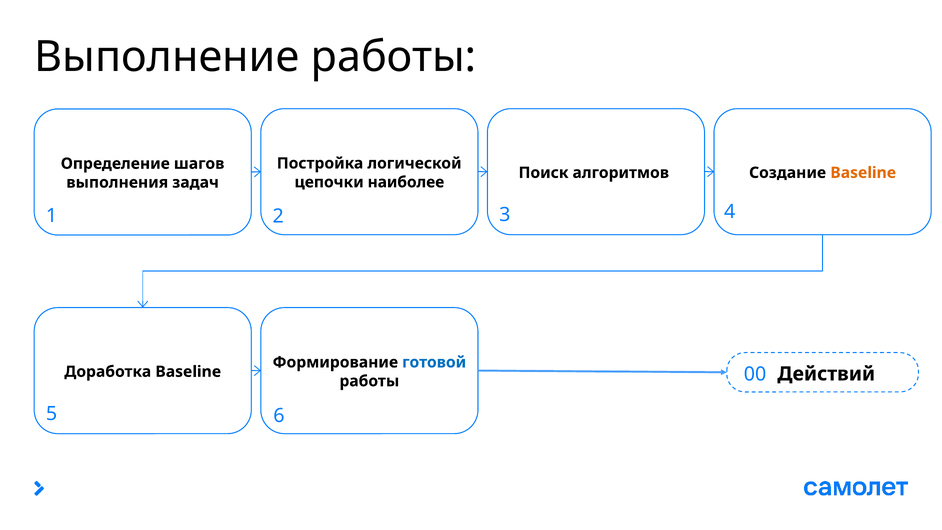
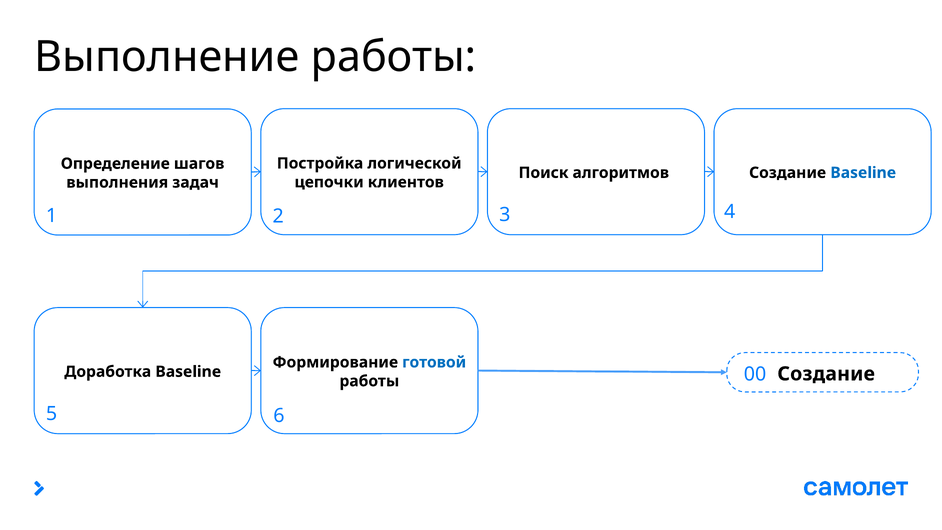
Baseline colour: orange -> blue (863, 173)
наиболее: наиболее -> клиентов (406, 182)
00 Действий: Действий -> Создание (826, 374)
